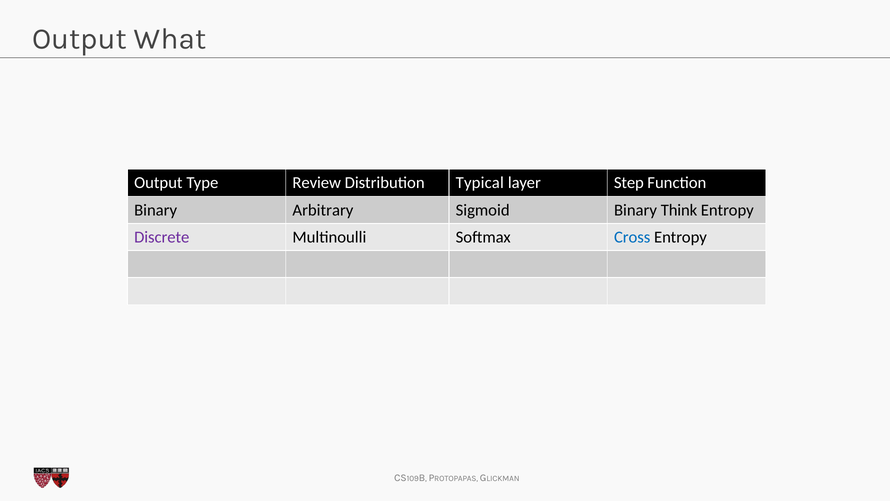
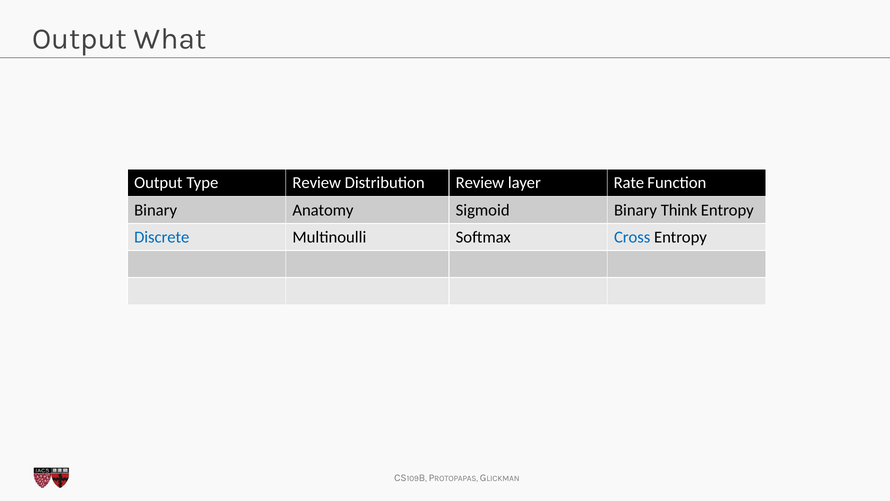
Distribution Typical: Typical -> Review (480, 183)
Step: Step -> Rate (629, 183)
Arbitrary: Arbitrary -> Anatomy (323, 210)
Discrete colour: purple -> blue (162, 237)
